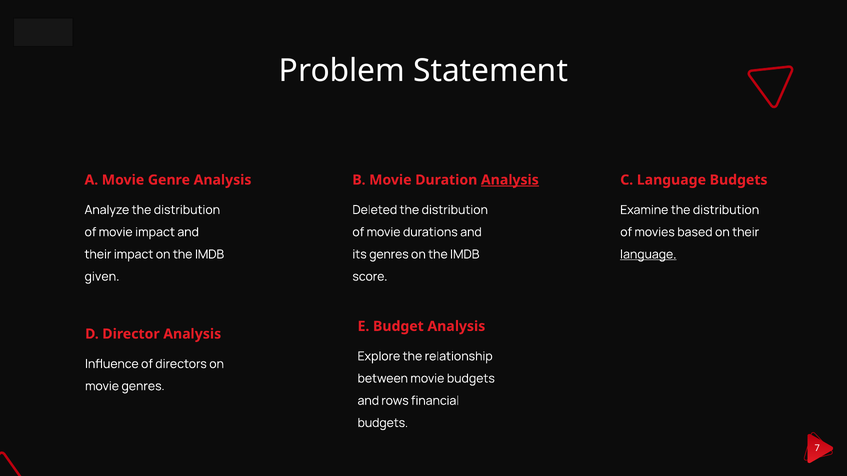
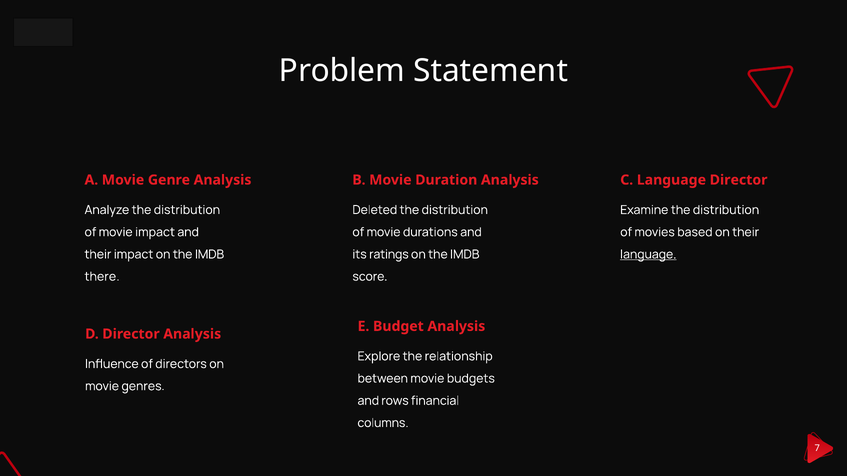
Analysis underline: present -> none (510, 180)
Language Budgets: Budgets -> Director (739, 180)
its genres: genres -> ratings (389, 255)
given: given -> there (102, 277)
budgets: budgets -> columns (383, 423)
